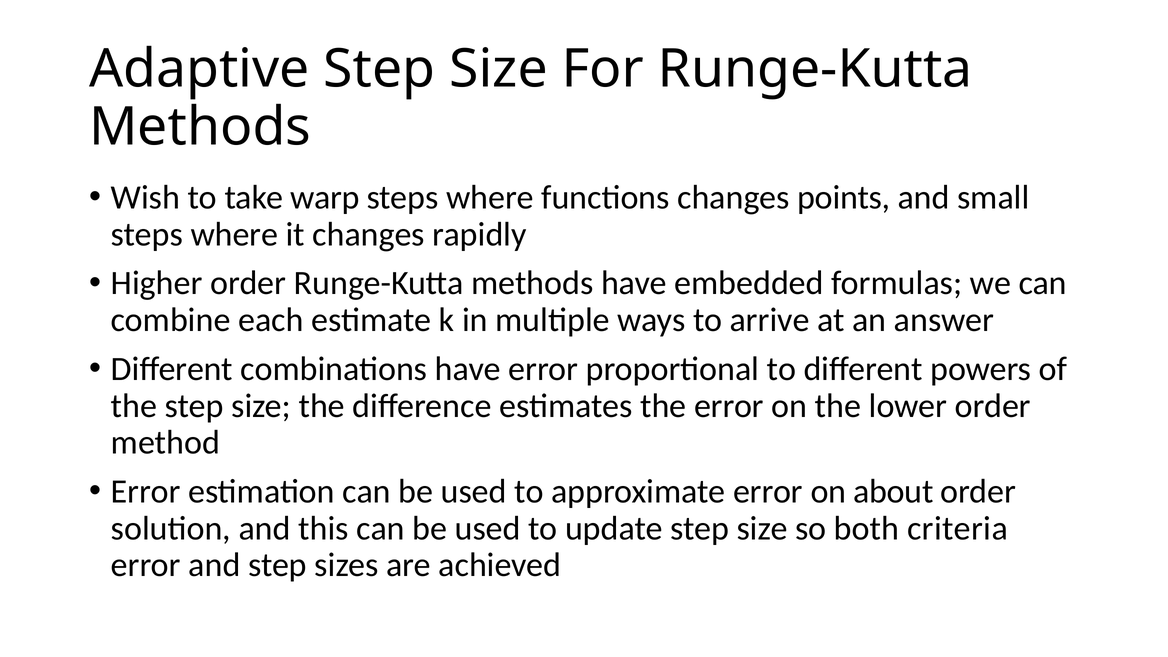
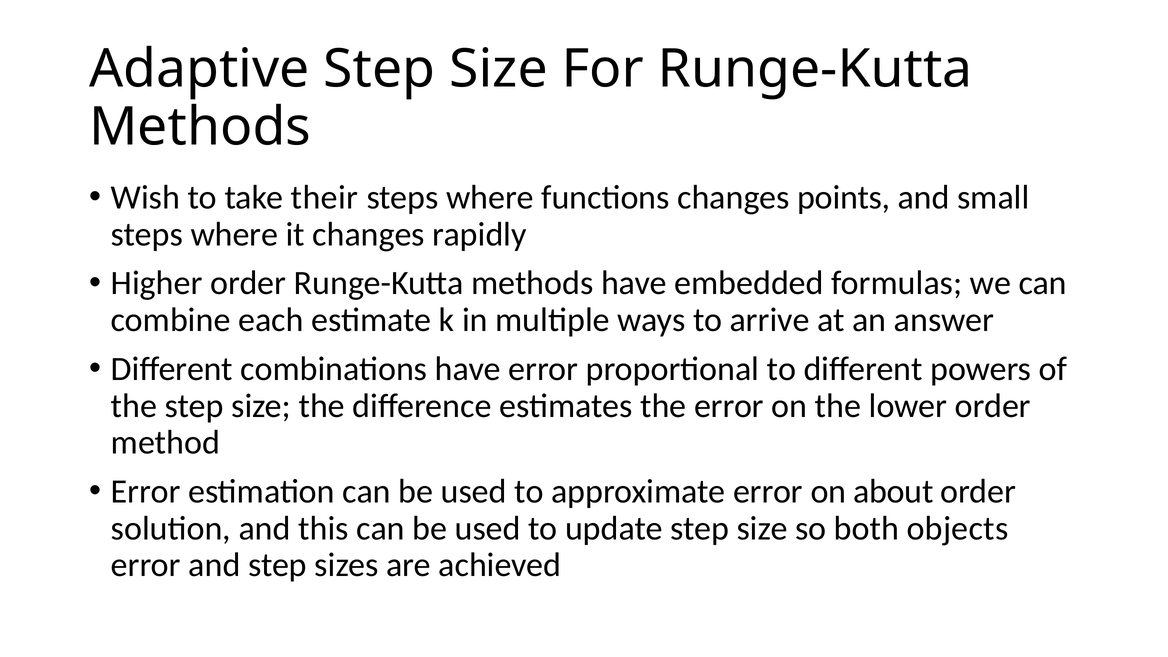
warp: warp -> their (325, 197)
criteria: criteria -> objects (958, 528)
